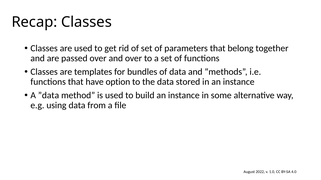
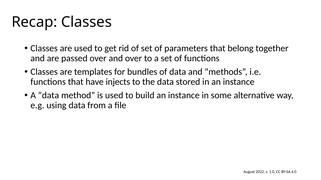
option: option -> injects (118, 82)
